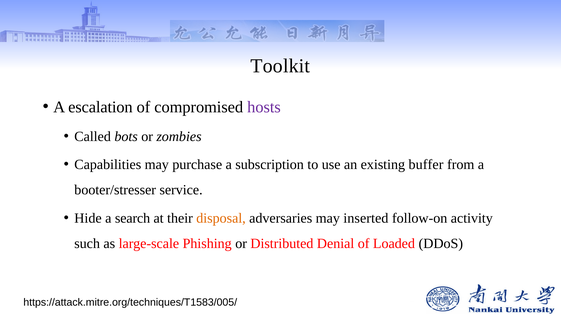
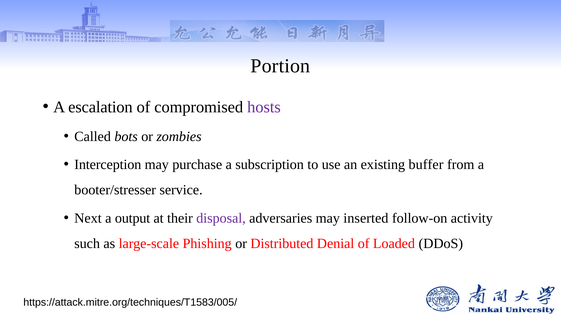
Toolkit: Toolkit -> Portion (280, 66)
Capabilities: Capabilities -> Interception (108, 164)
Hide: Hide -> Next (88, 218)
search: search -> output (133, 218)
disposal colour: orange -> purple (221, 218)
